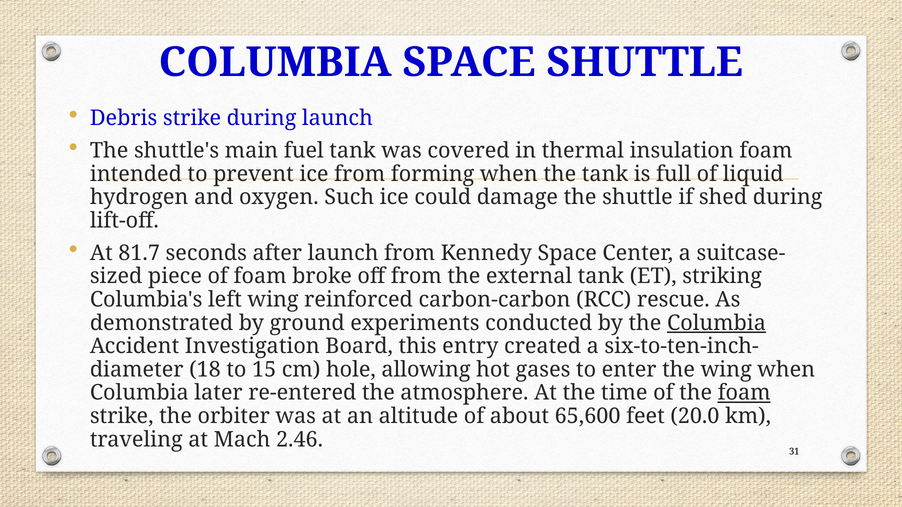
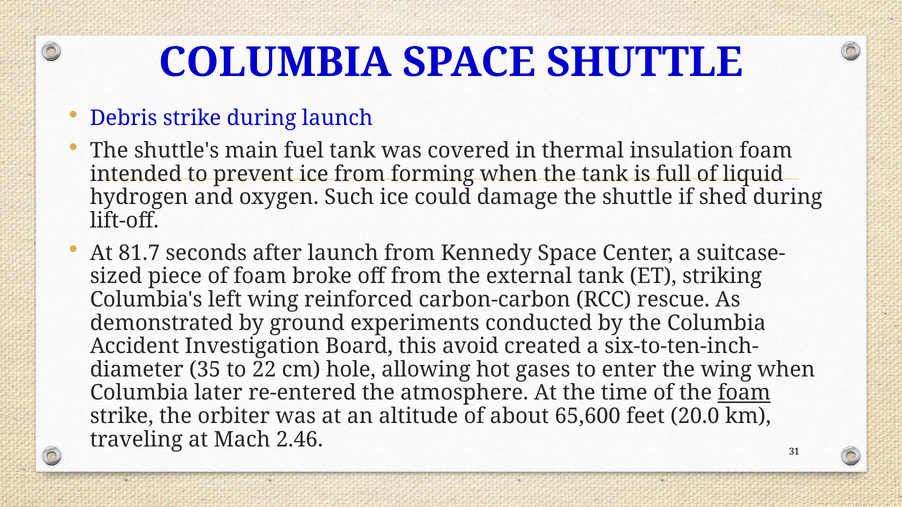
Columbia underline: present -> none (716, 323)
entry: entry -> avoid (470, 346)
18: 18 -> 35 (205, 370)
15: 15 -> 22 (264, 370)
